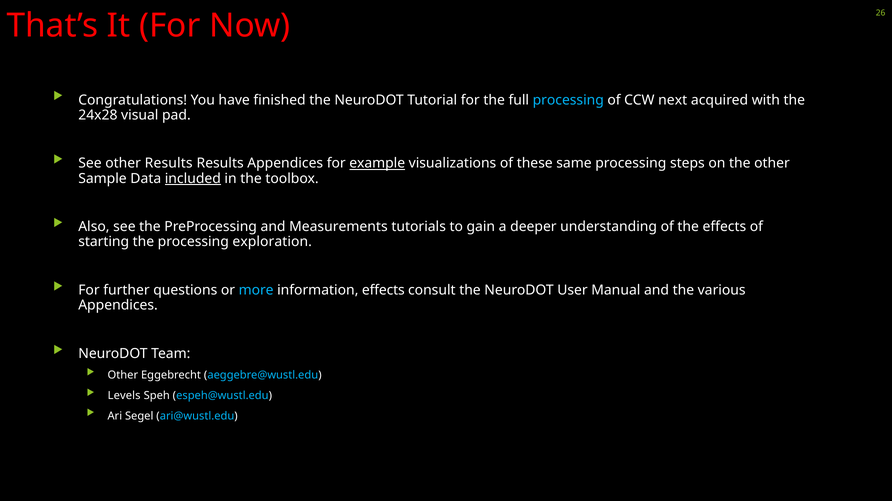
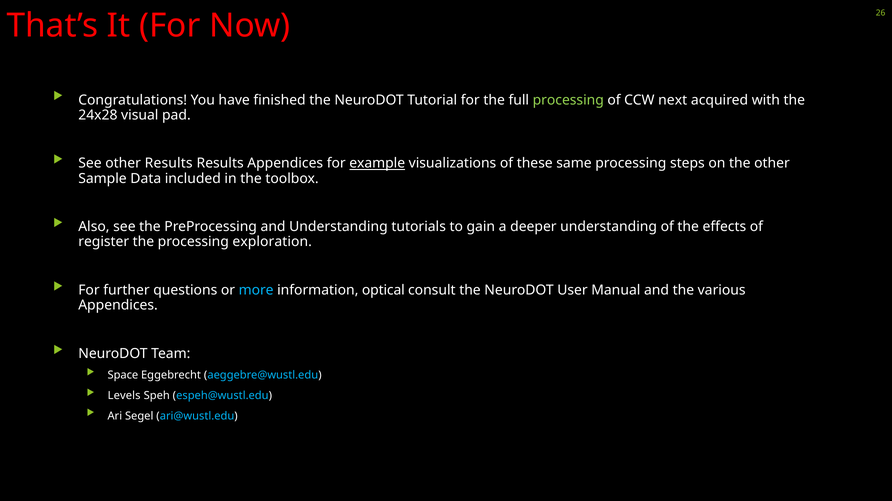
processing colour: light blue -> light green (568, 100)
included underline: present -> none (193, 179)
and Measurements: Measurements -> Understanding (338, 227)
starting: starting -> register (104, 242)
information effects: effects -> optical (383, 291)
Other: Other -> Space (123, 376)
